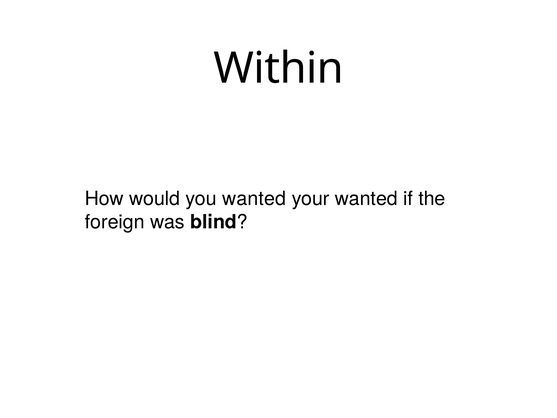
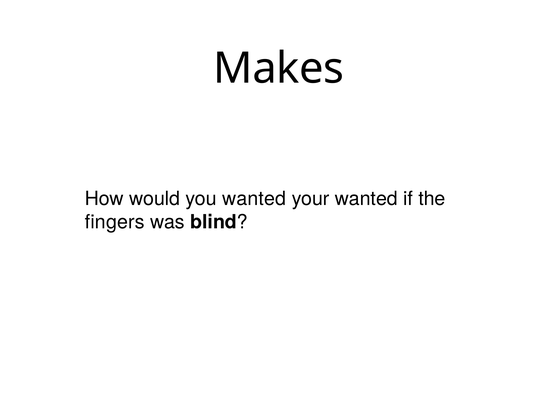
Within: Within -> Makes (279, 68)
foreign: foreign -> fingers (115, 222)
